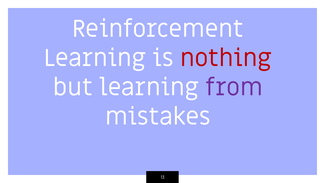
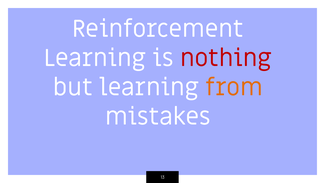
from colour: purple -> orange (234, 87)
